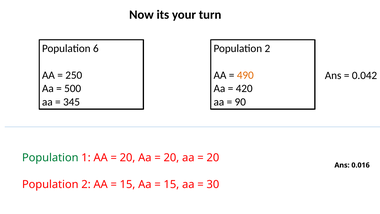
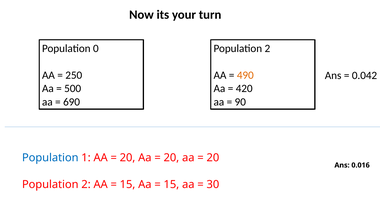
6: 6 -> 0 (96, 49)
345: 345 -> 690 (72, 102)
Population colour: green -> blue (50, 158)
